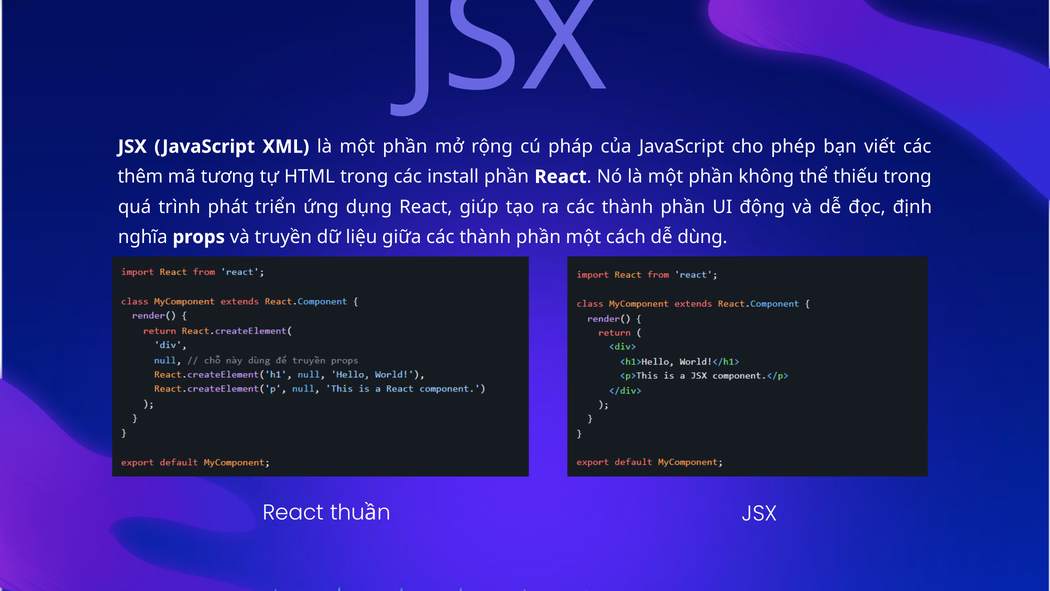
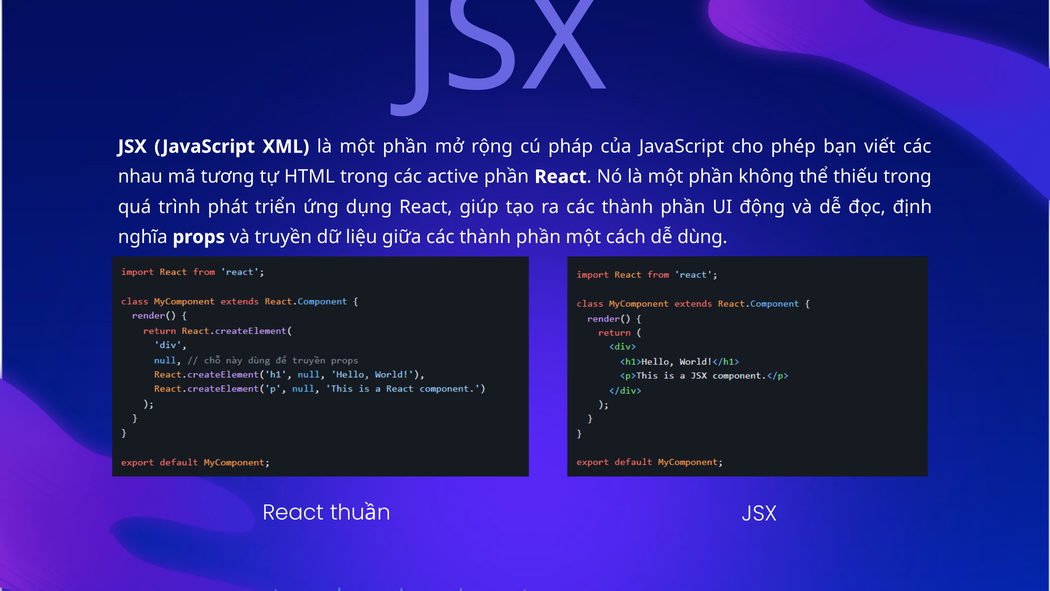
thêm: thêm -> nhau (140, 177)
install: install -> active (453, 177)
